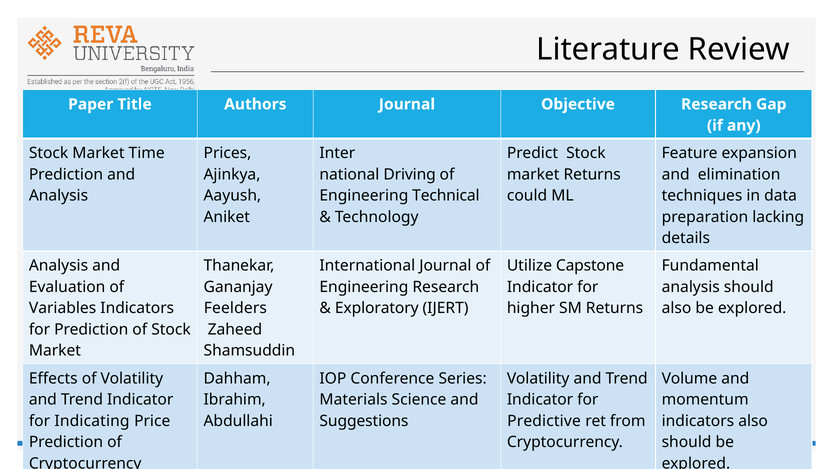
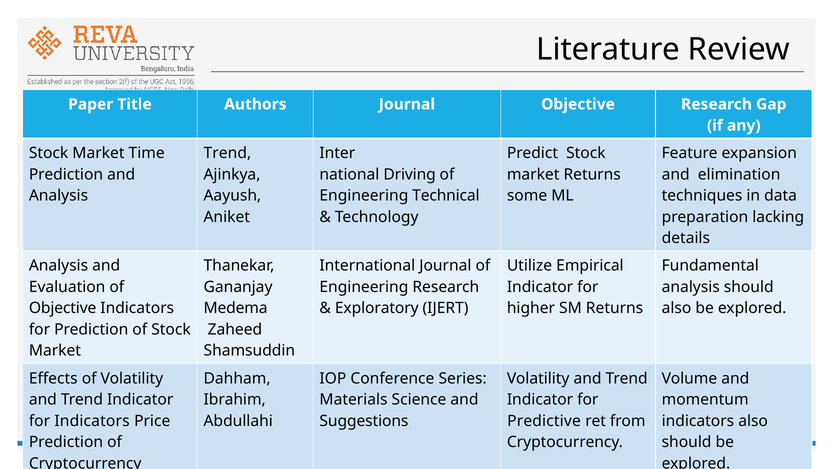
Prices: Prices -> Trend (227, 153)
could: could -> some (527, 195)
Capstone: Capstone -> Empirical (590, 265)
Variables: Variables -> Objective (63, 308)
Feelders: Feelders -> Medema (236, 308)
for Indicating: Indicating -> Indicators (92, 421)
